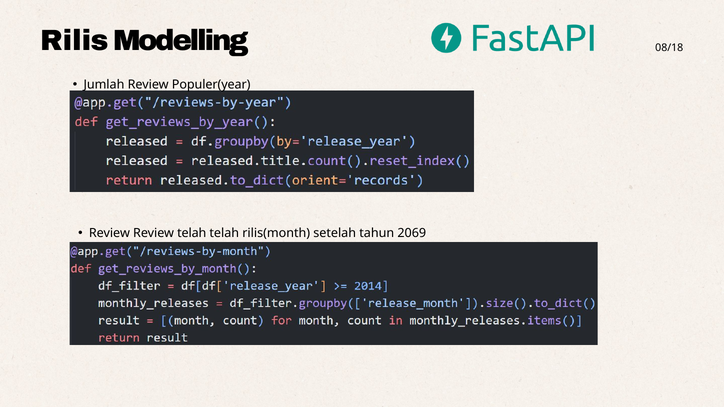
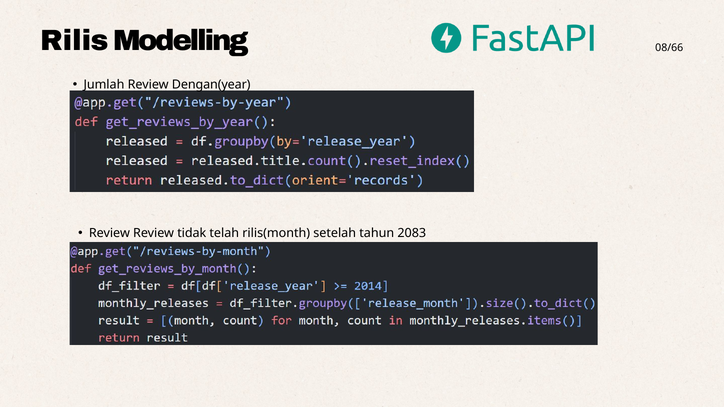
08/18: 08/18 -> 08/66 (669, 48)
Populer(year: Populer(year -> Dengan(year (211, 85)
Review telah: telah -> tidak (192, 233)
2069: 2069 -> 2083 (412, 233)
